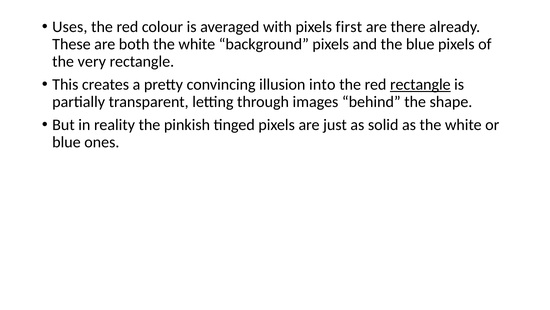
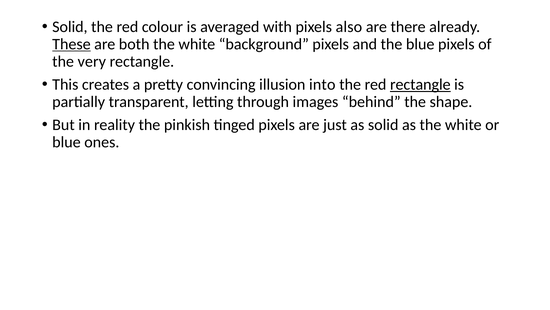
Uses: Uses -> Solid (70, 27)
first: first -> also (349, 27)
These underline: none -> present (71, 44)
